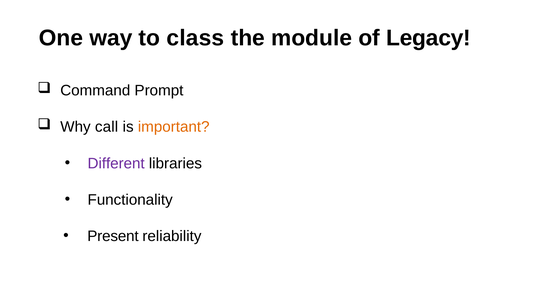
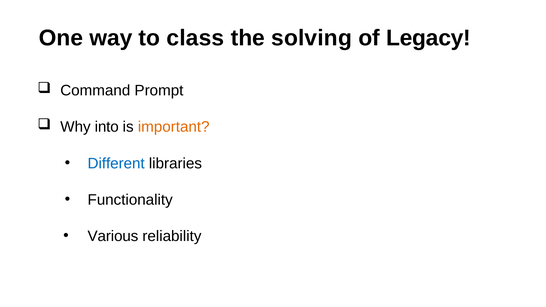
module: module -> solving (312, 38)
call: call -> into (107, 127)
Different colour: purple -> blue (116, 163)
Present: Present -> Various (113, 236)
